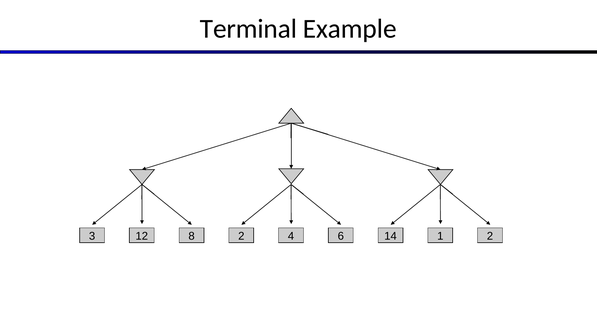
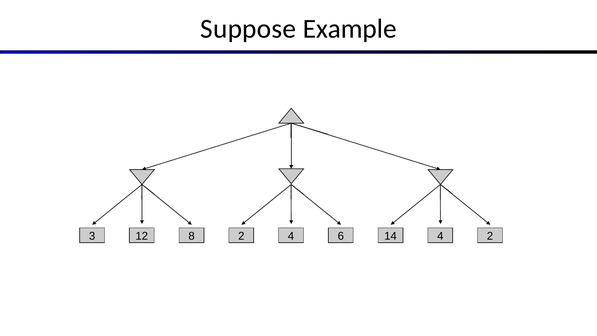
Terminal: Terminal -> Suppose (248, 29)
8 1: 1 -> 4 (440, 236)
